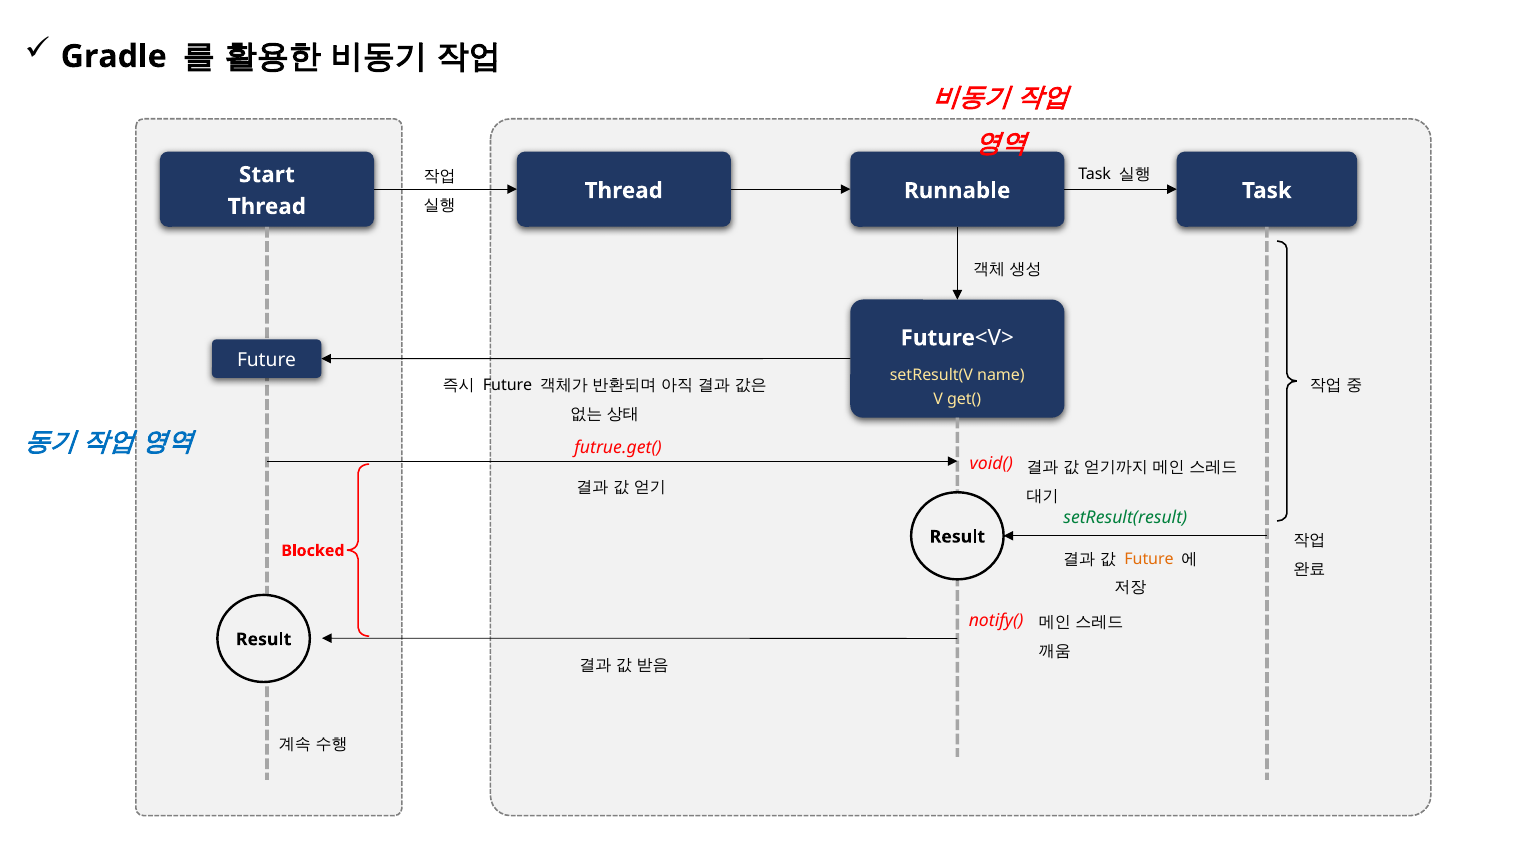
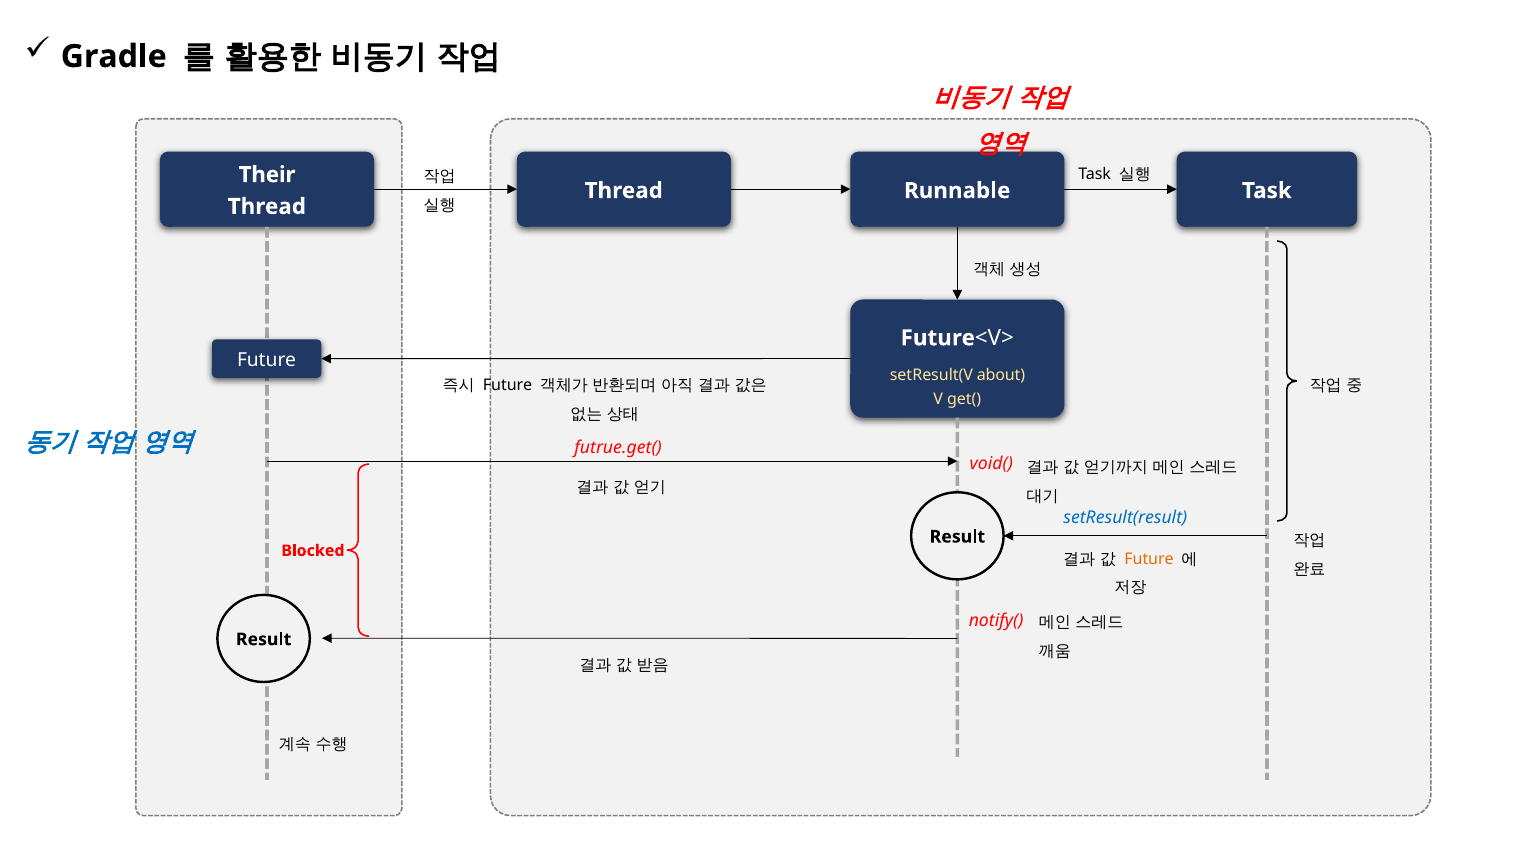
Start: Start -> Their (267, 175)
name: name -> about (1001, 375)
setResult(result colour: green -> blue (1125, 518)
